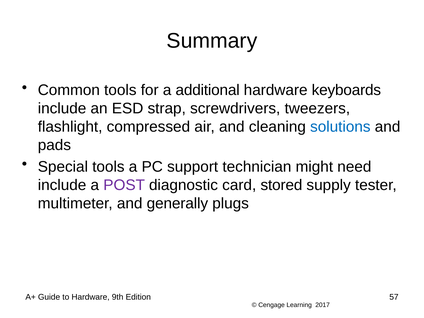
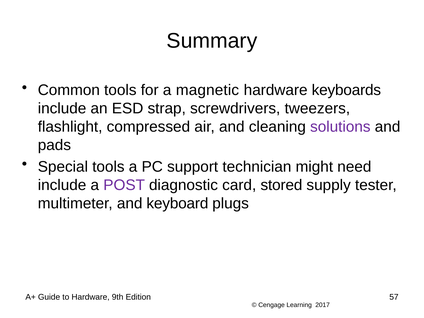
additional: additional -> magnetic (207, 90)
solutions colour: blue -> purple (340, 127)
generally: generally -> keyboard (177, 203)
